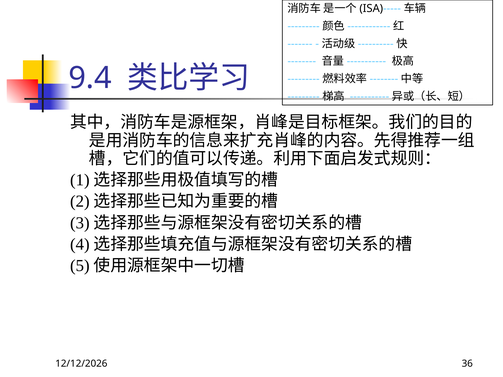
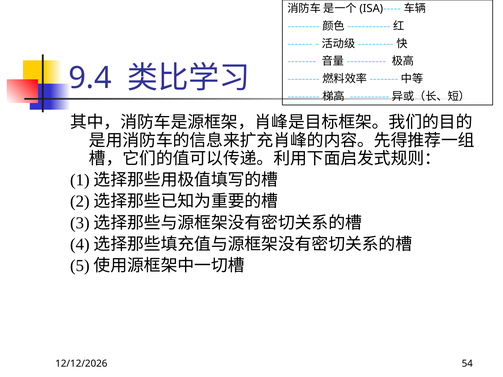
36: 36 -> 54 (467, 364)
